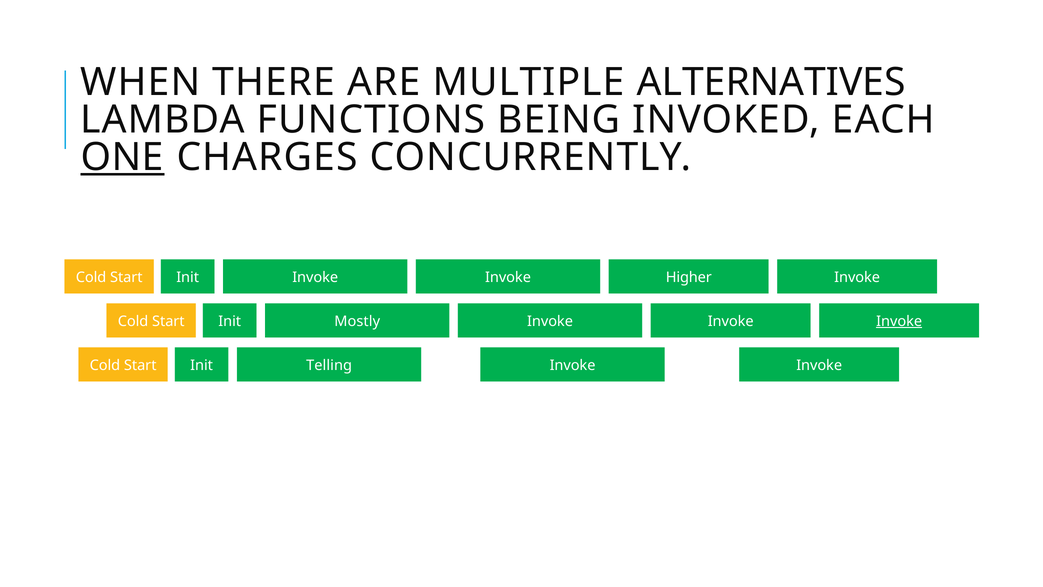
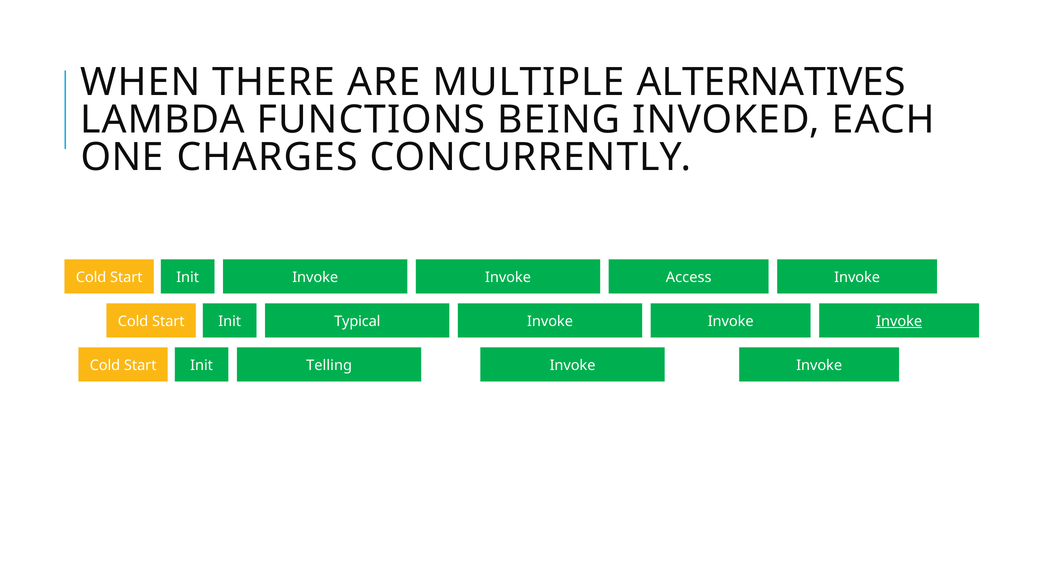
ONE underline: present -> none (122, 157)
Higher: Higher -> Access (689, 277)
Mostly: Mostly -> Typical (357, 321)
